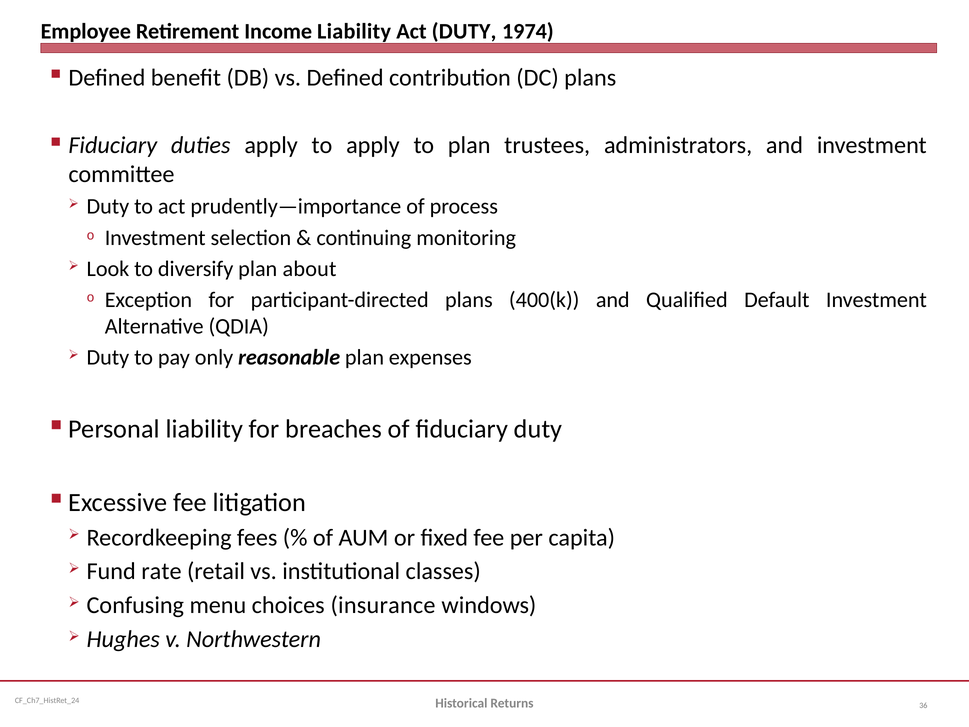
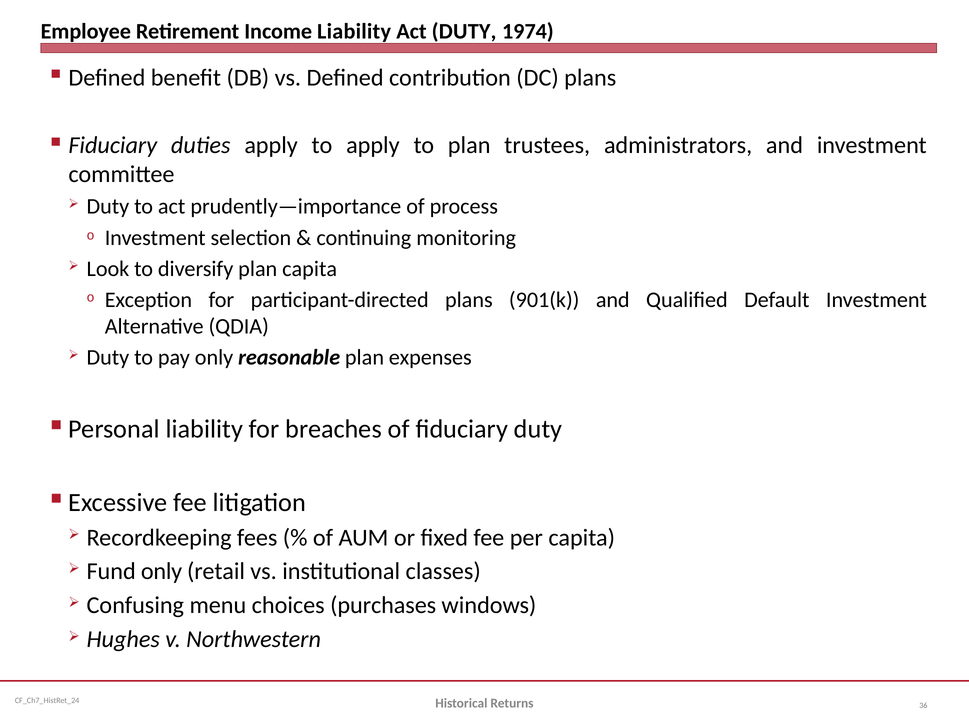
plan about: about -> capita (310, 269)
400(k: 400(k -> 901(k (544, 300)
Fund rate: rate -> only (162, 571)
insurance: insurance -> purchases (383, 605)
